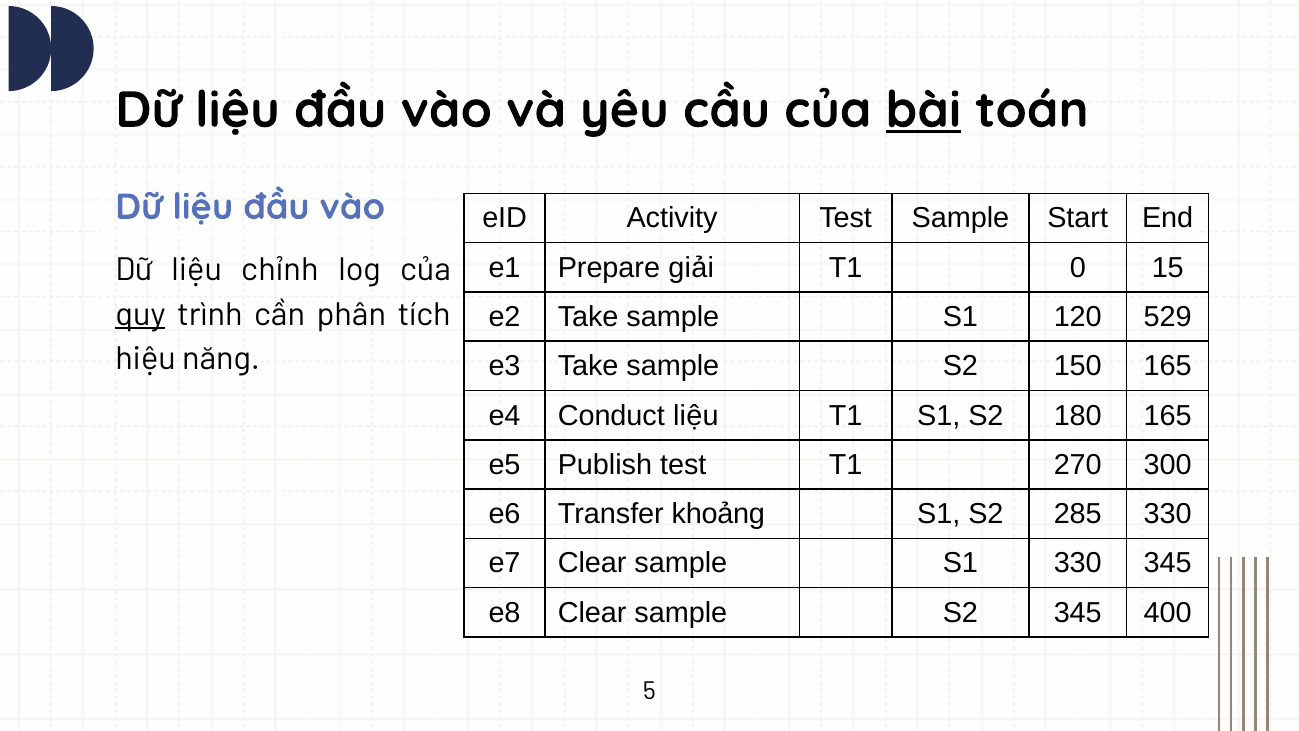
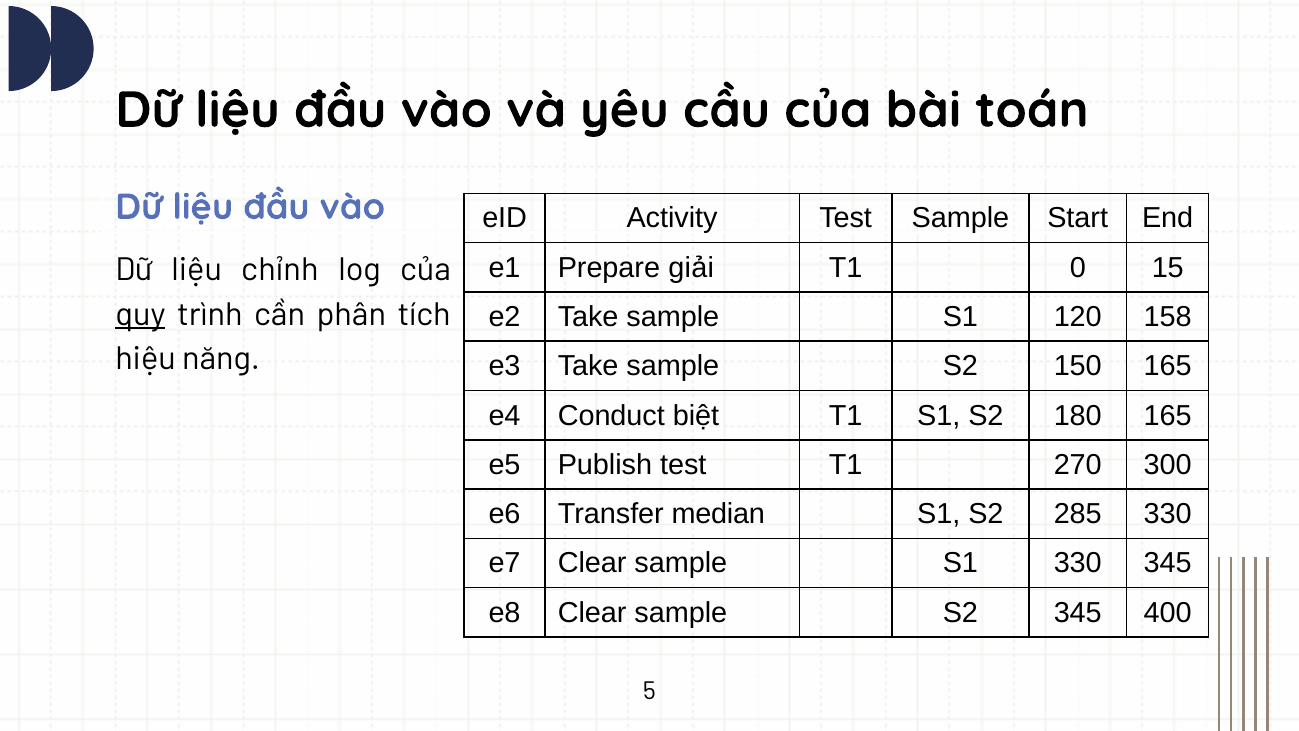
bài underline: present -> none (923, 110)
529: 529 -> 158 (1168, 317)
Conduct liệu: liệu -> biệt (696, 415)
khoảng: khoảng -> median (718, 514)
